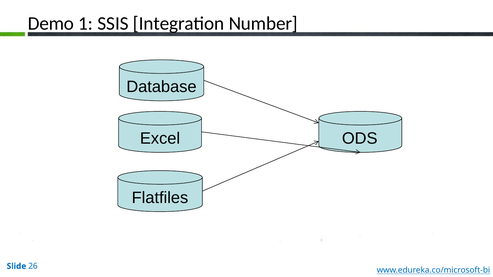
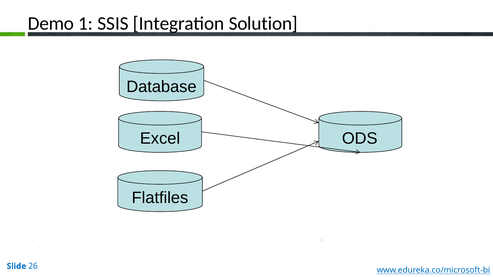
Number: Number -> Solution (263, 24)
